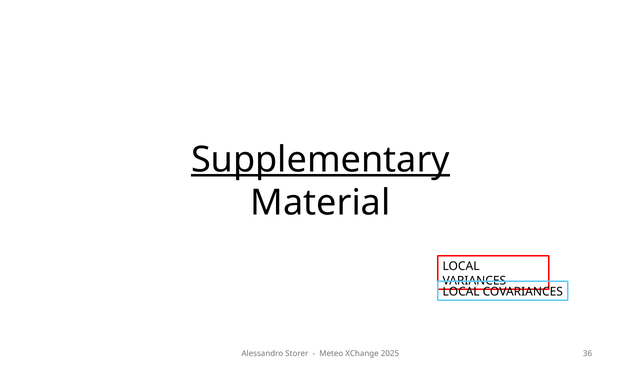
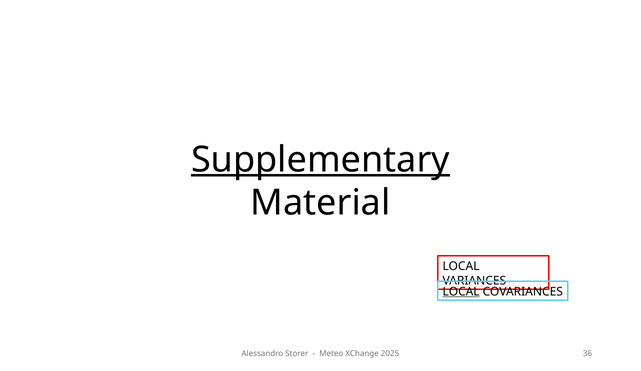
LOCAL underline: none -> present (461, 292)
